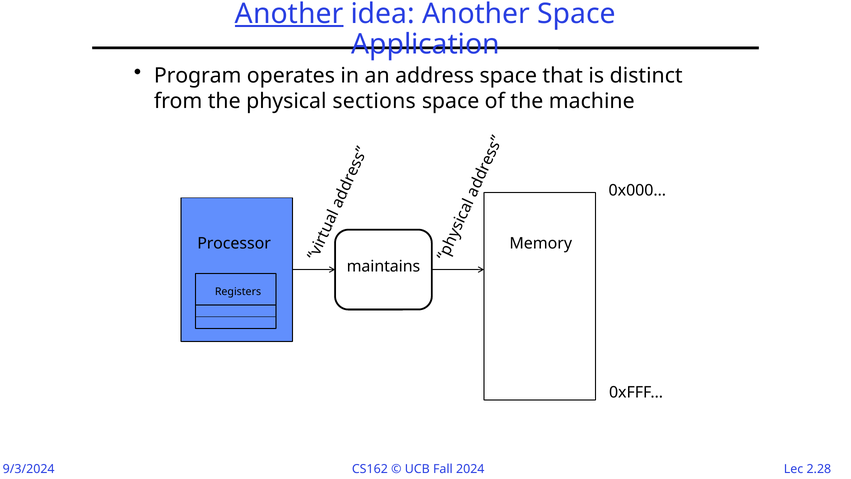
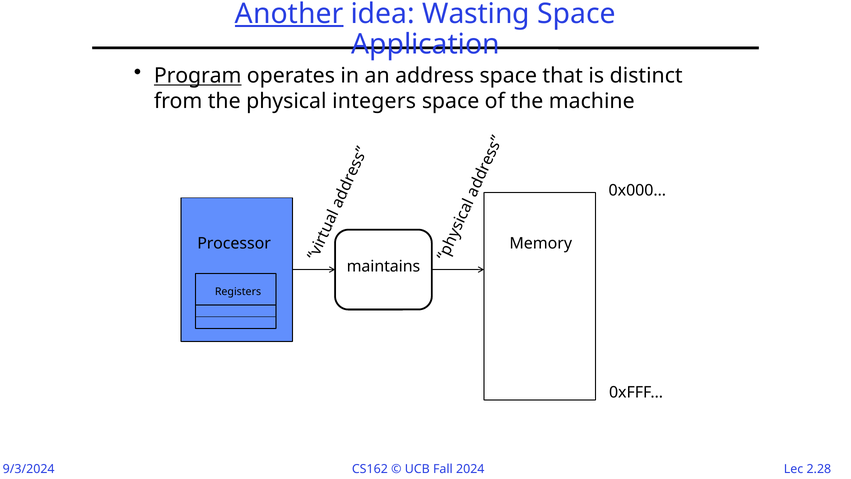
idea Another: Another -> Wasting (476, 14)
Program underline: none -> present (198, 76)
sections: sections -> integers (374, 101)
